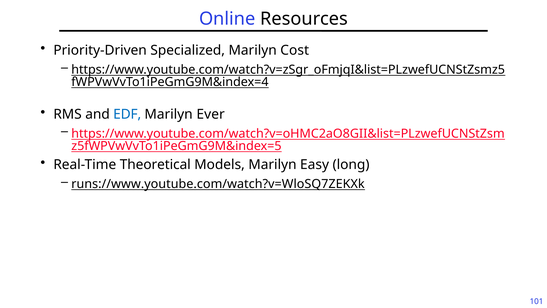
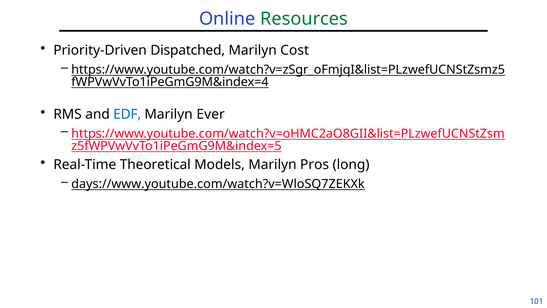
Resources colour: black -> green (304, 19)
Specialized: Specialized -> Dispatched (188, 50)
Easy: Easy -> Pros (315, 164)
runs://www.youtube.com/watch?v=WloSQ7ZEKXk: runs://www.youtube.com/watch?v=WloSQ7ZEKXk -> days://www.youtube.com/watch?v=WloSQ7ZEKXk (218, 184)
